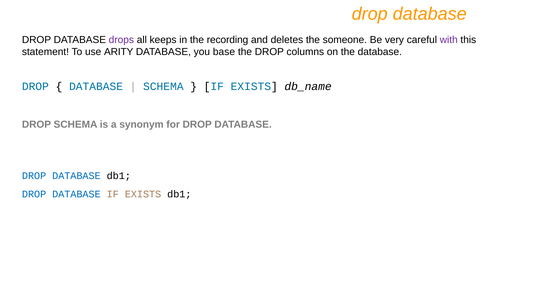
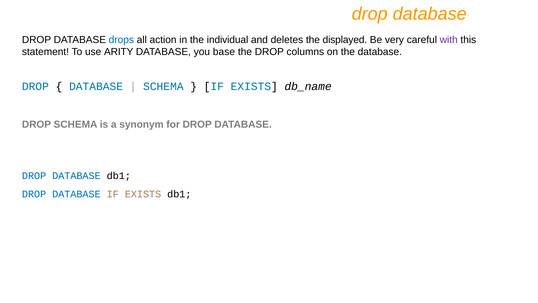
drops colour: purple -> blue (121, 40)
keeps: keeps -> action (163, 40)
recording: recording -> individual (228, 40)
someone: someone -> displayed (345, 40)
